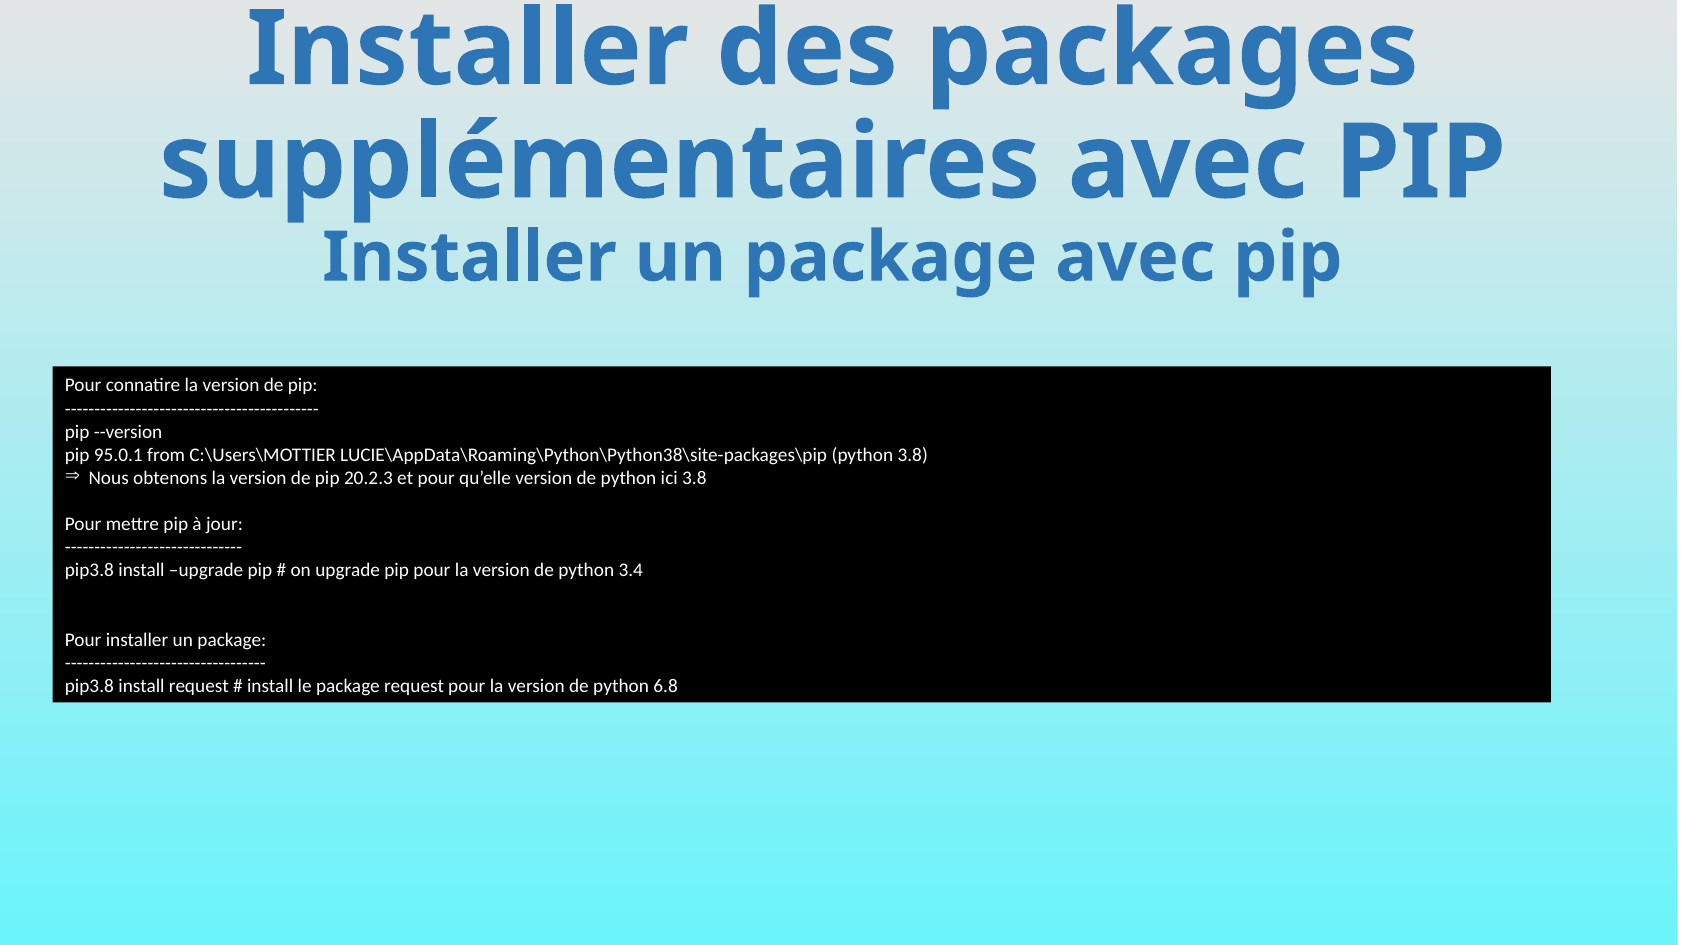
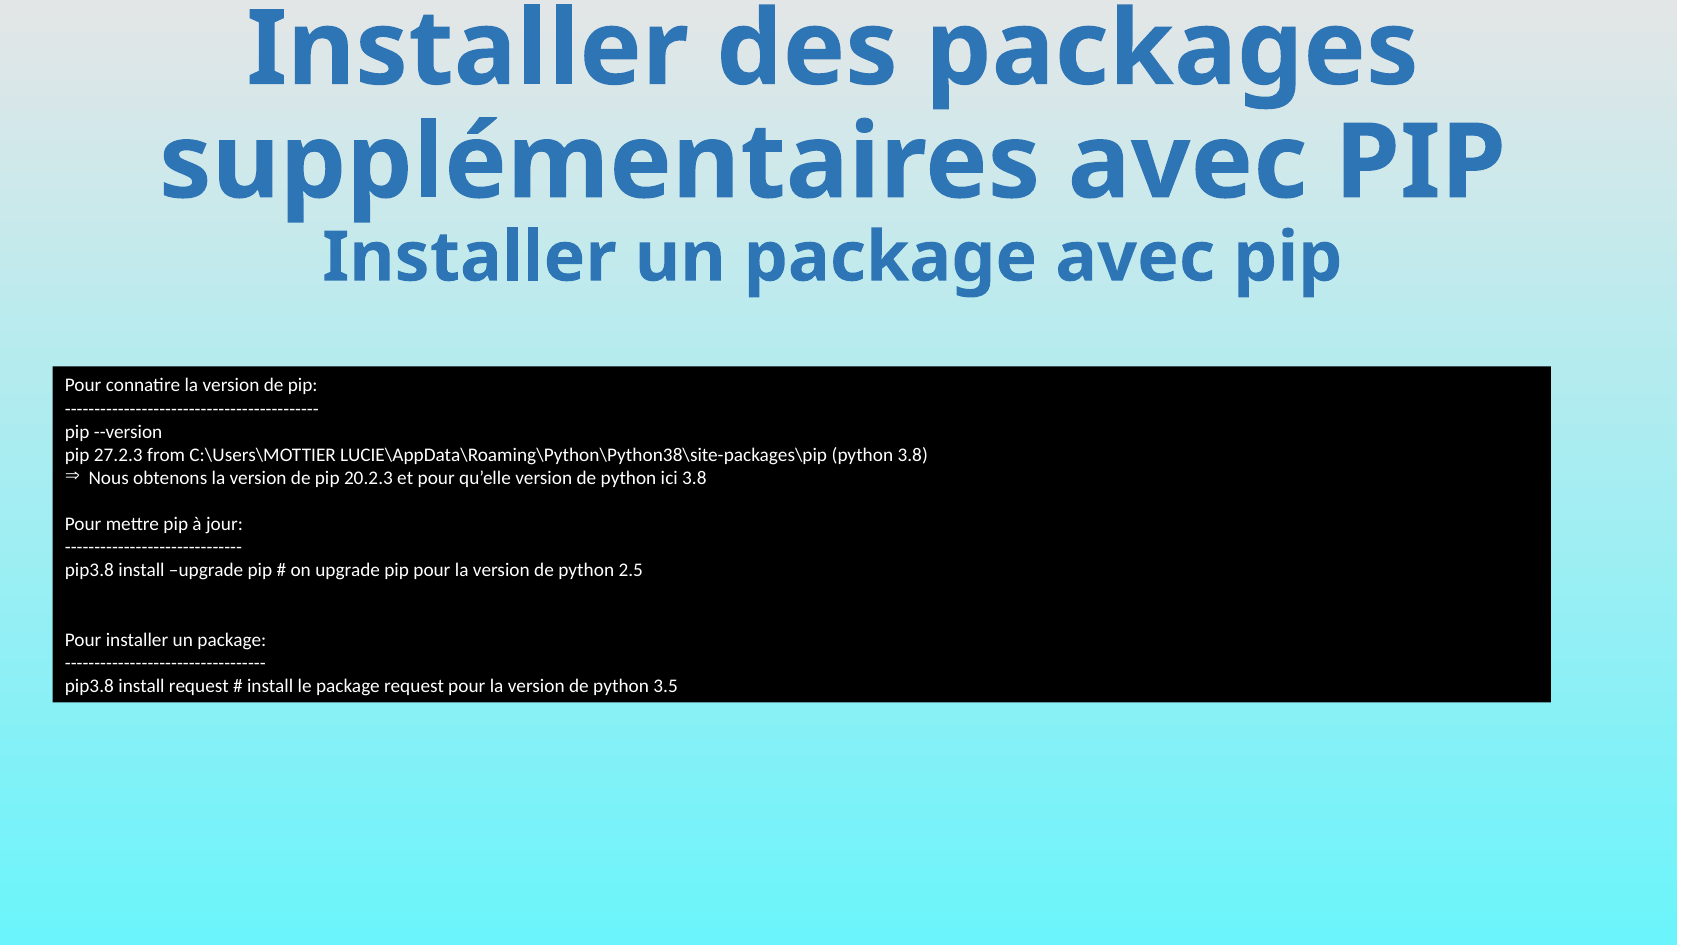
95.0.1: 95.0.1 -> 27.2.3 (118, 455)
3.4: 3.4 -> 2.5 (631, 571)
6.8: 6.8 -> 3.5 (666, 686)
